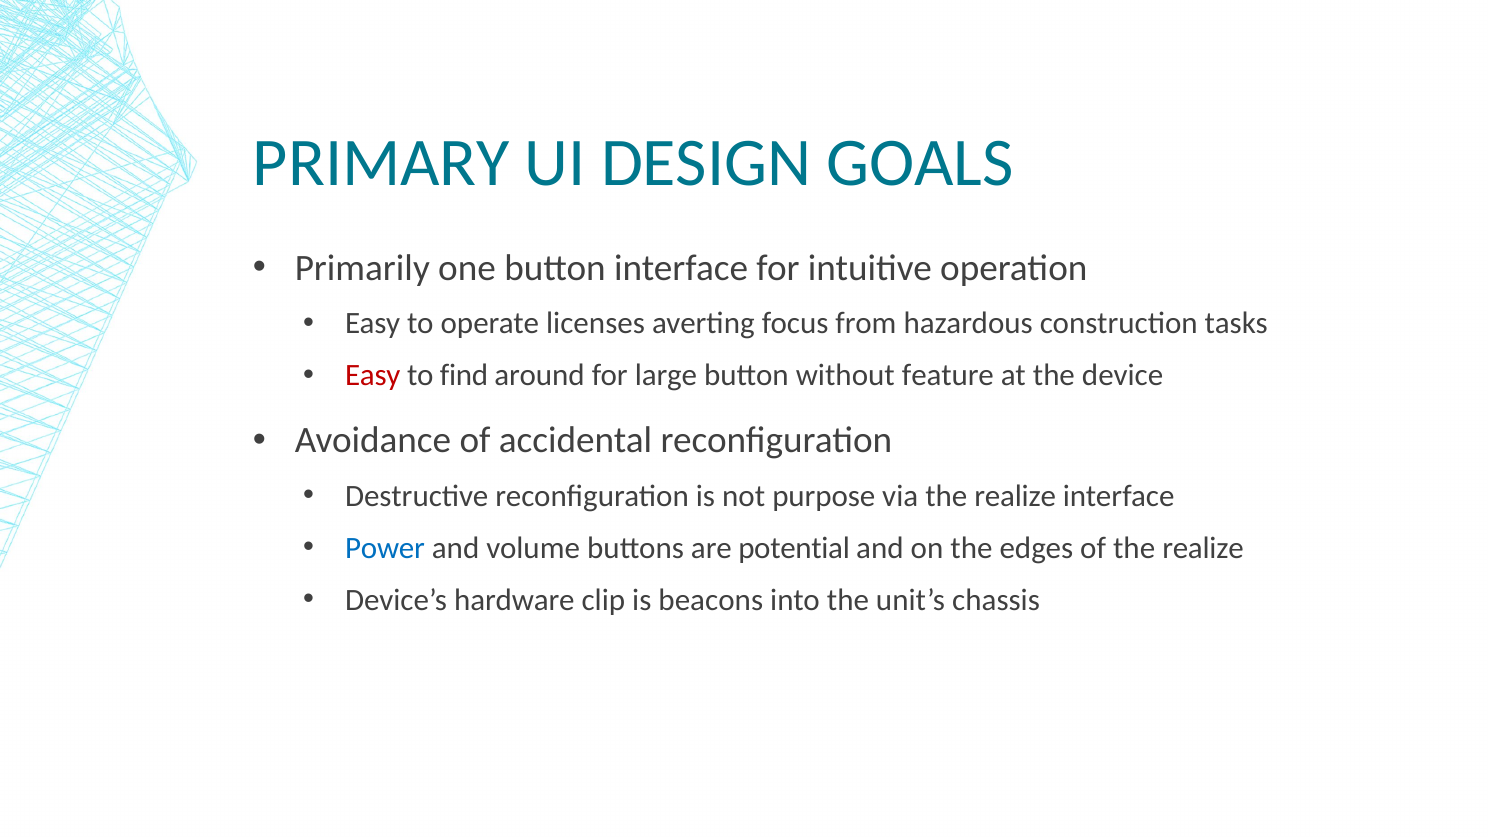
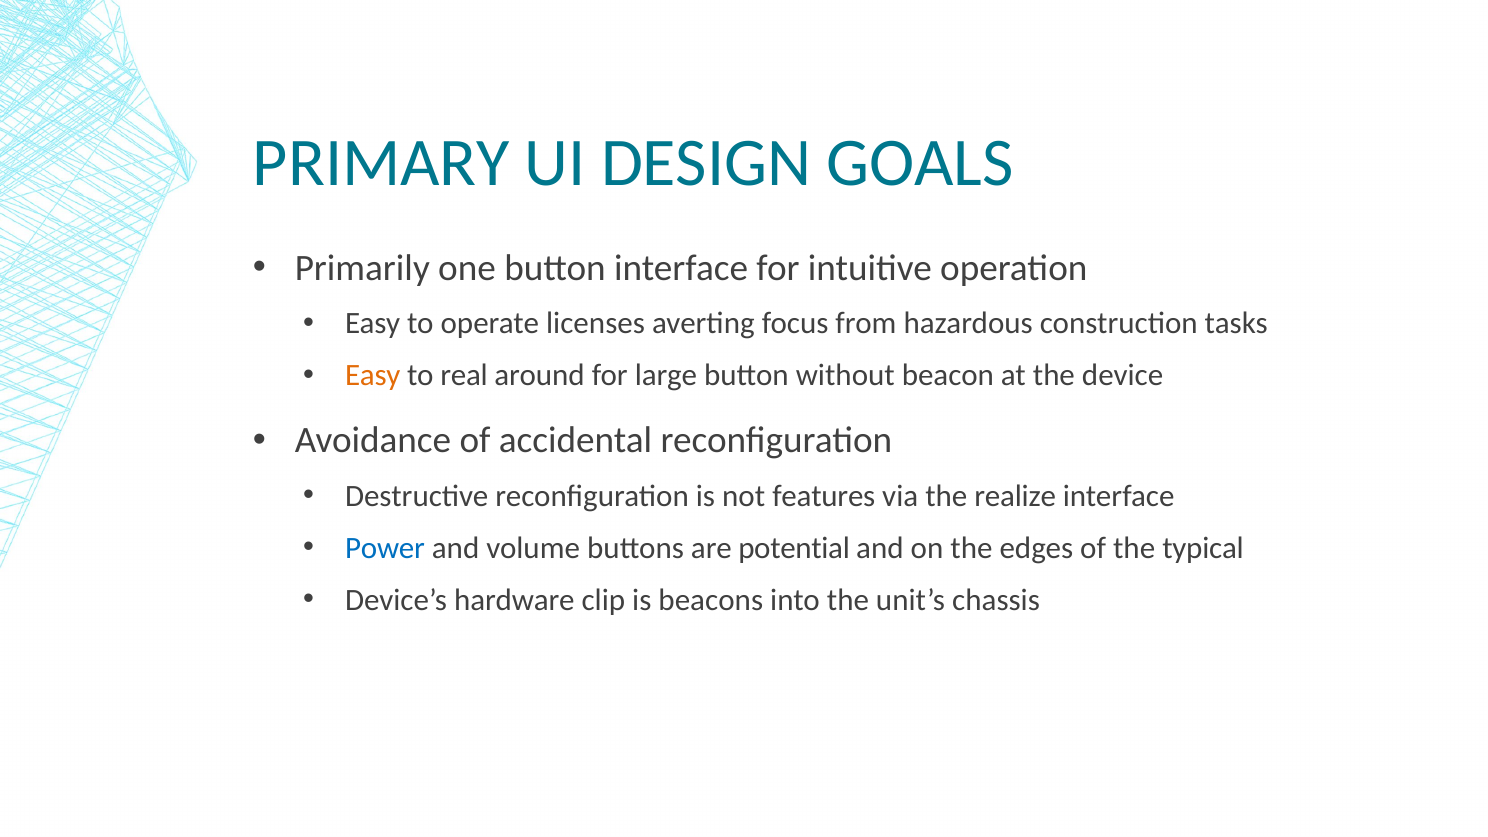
Easy colour: red -> orange (373, 376)
find: find -> real (464, 376)
feature: feature -> beacon (948, 376)
purpose: purpose -> features (824, 496)
of the realize: realize -> typical (1203, 548)
